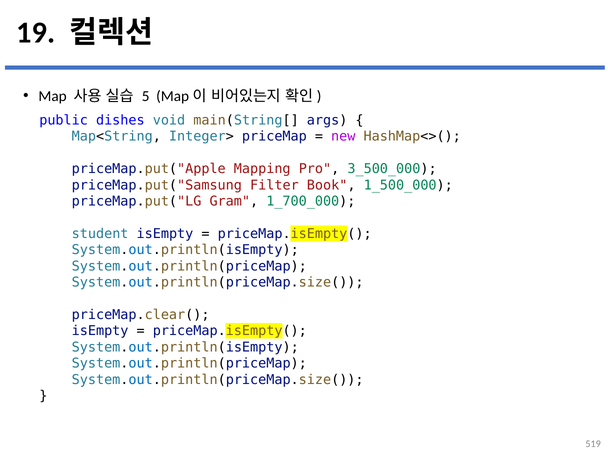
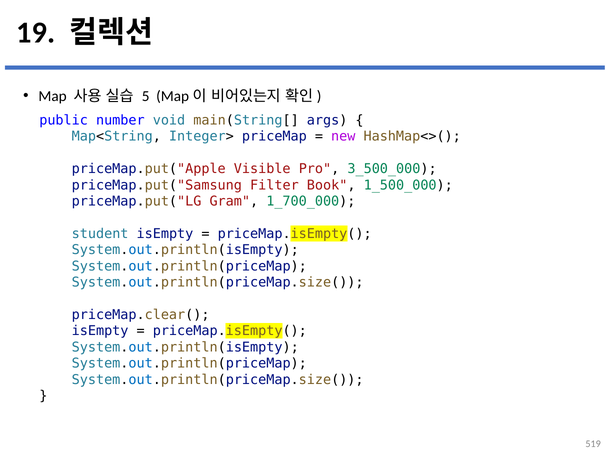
dishes: dishes -> number (120, 120)
Mapping: Mapping -> Visible (262, 169)
